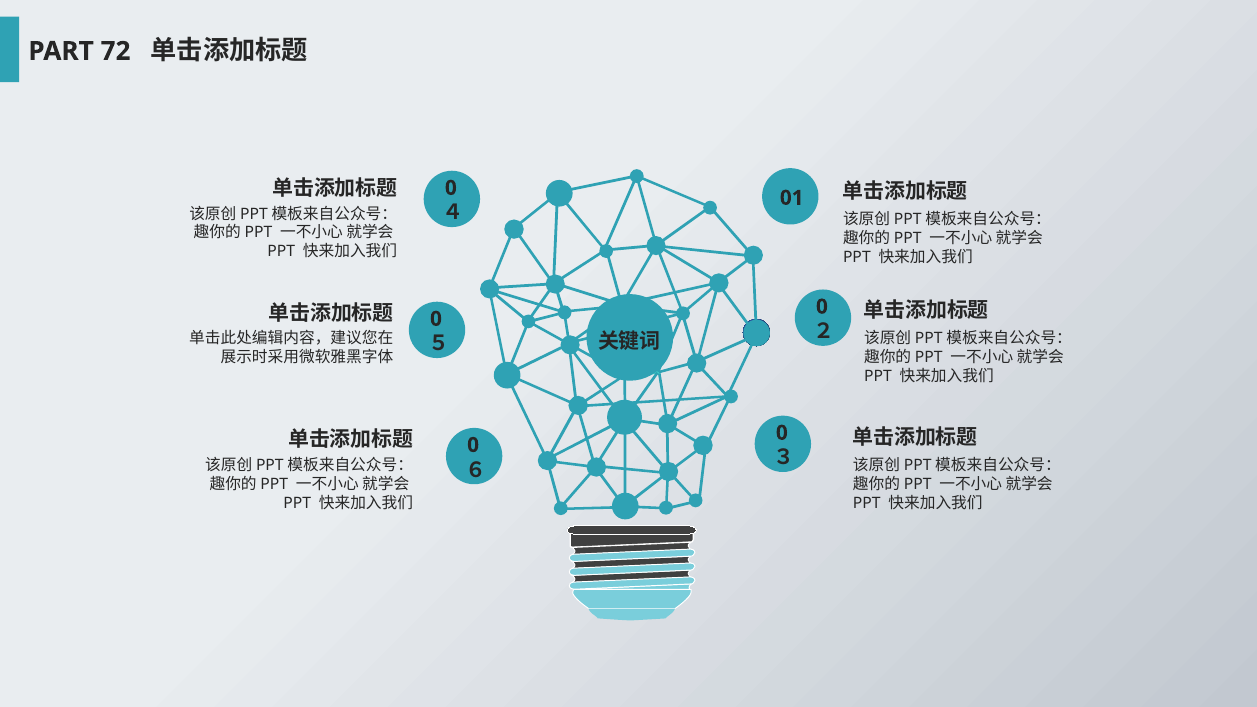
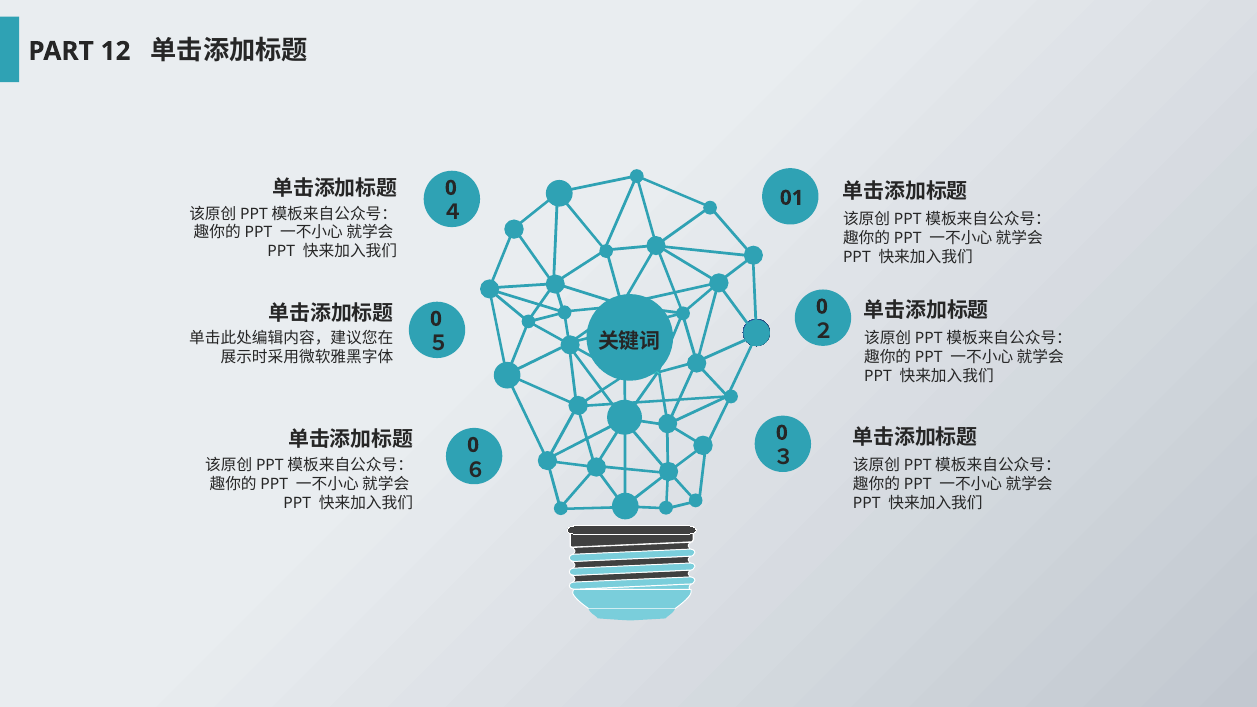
72: 72 -> 12 (116, 51)
